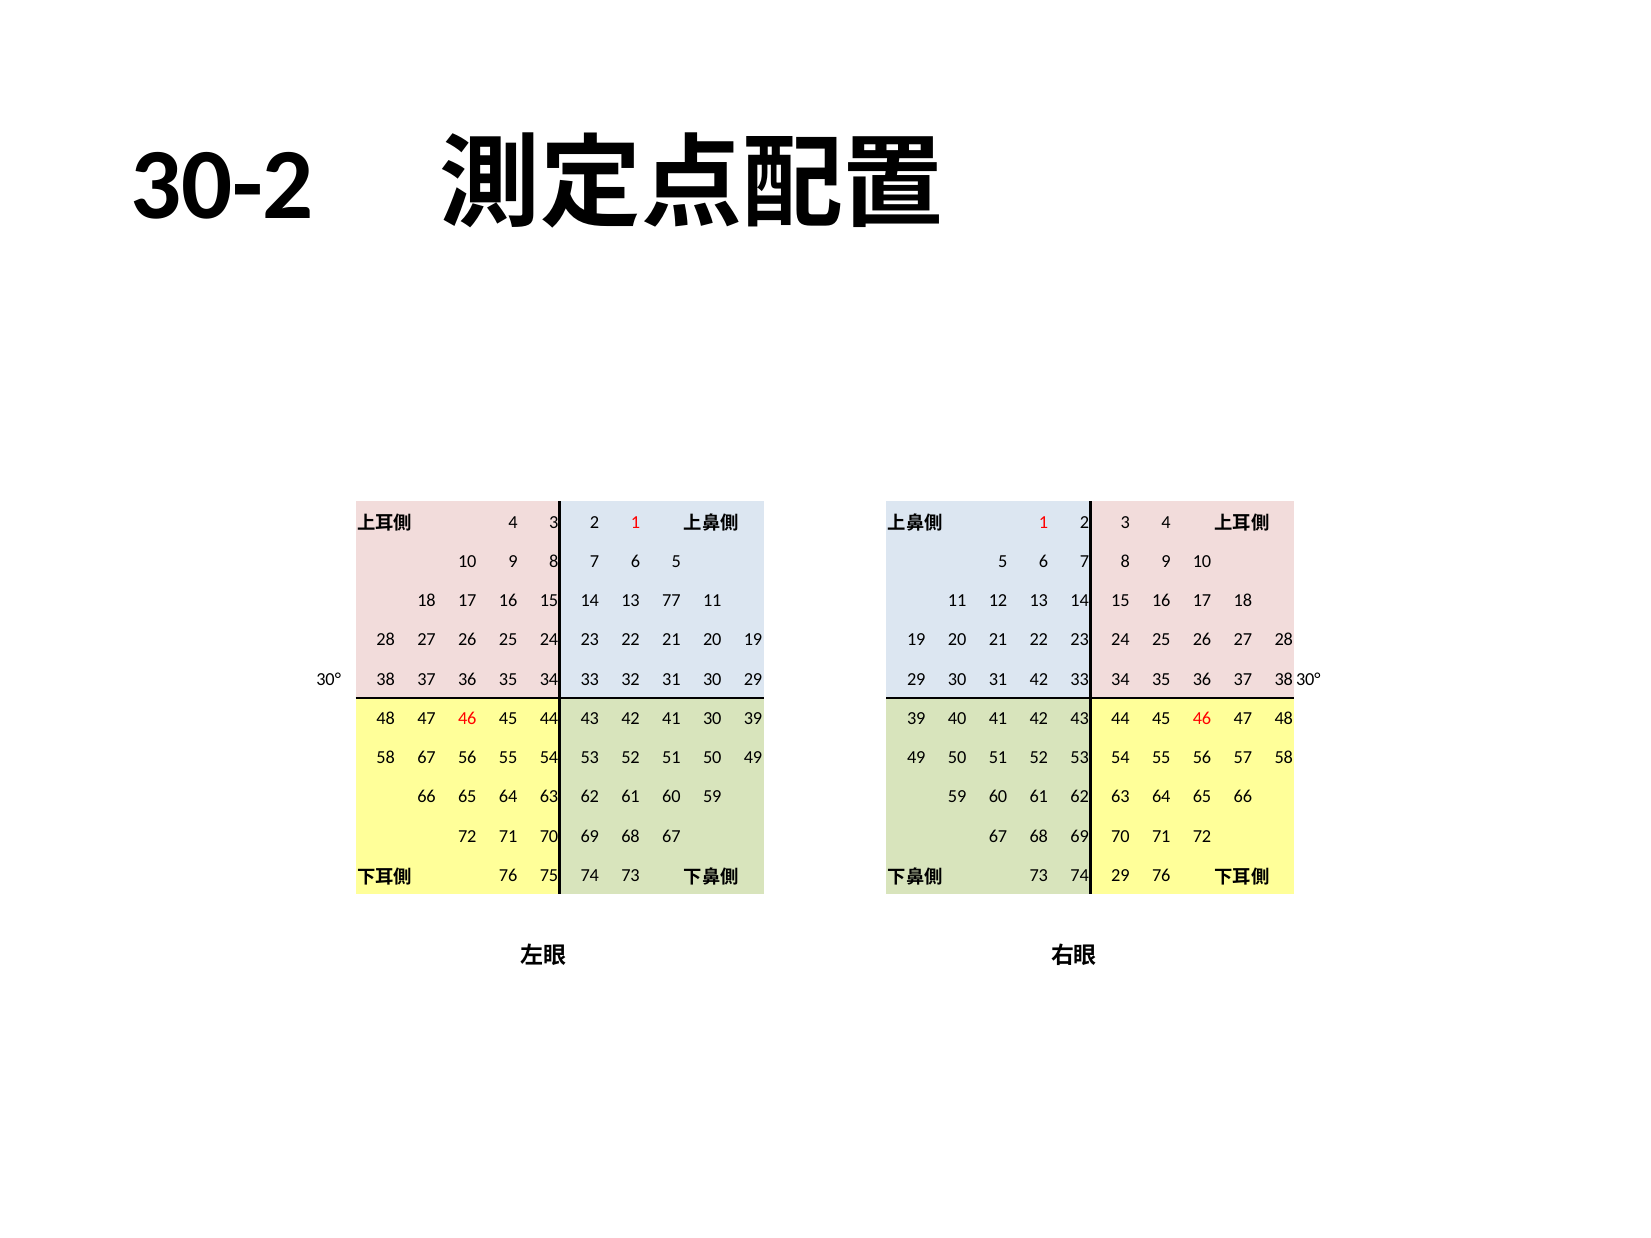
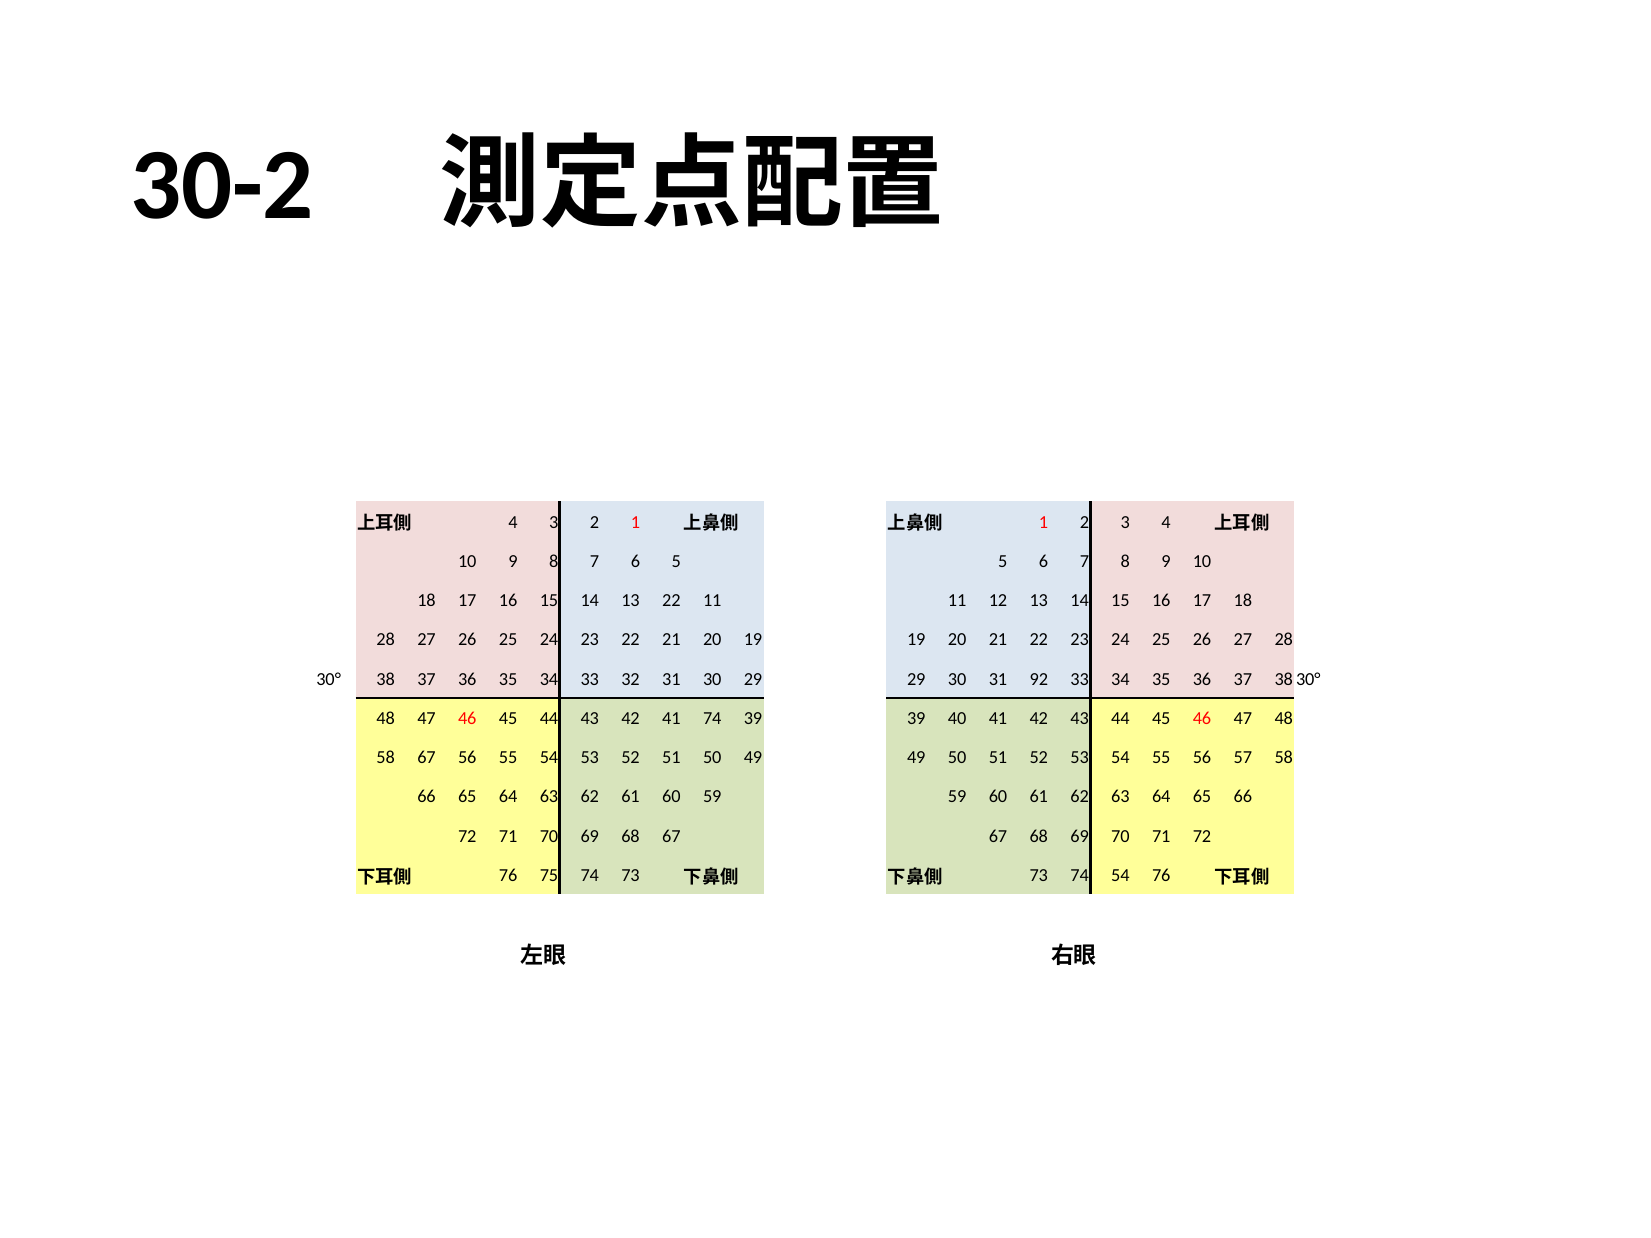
13 77: 77 -> 22 (671, 601)
31 42: 42 -> 92 (1039, 679)
41 30: 30 -> 74 (712, 719)
74 29: 29 -> 54 (1120, 876)
